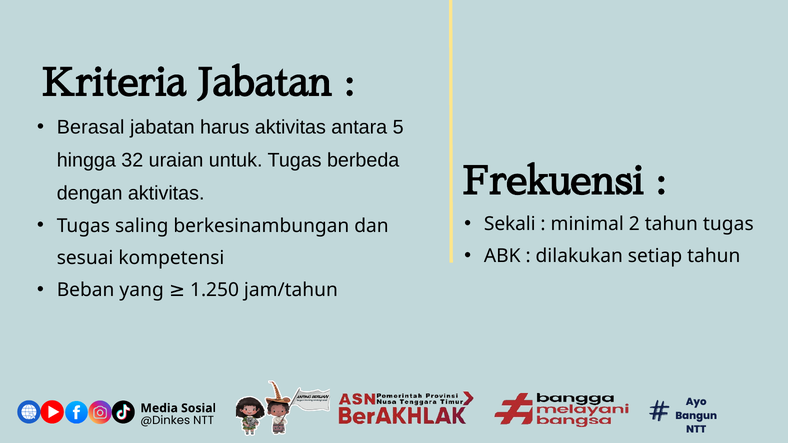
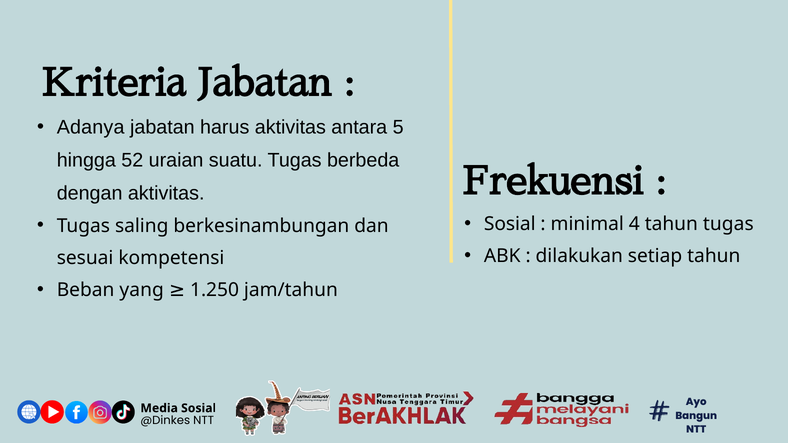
Berasal: Berasal -> Adanya (91, 127)
32: 32 -> 52 (132, 160)
untuk: untuk -> suatu (236, 160)
Sekali: Sekali -> Sosial (510, 224)
2: 2 -> 4 (634, 224)
